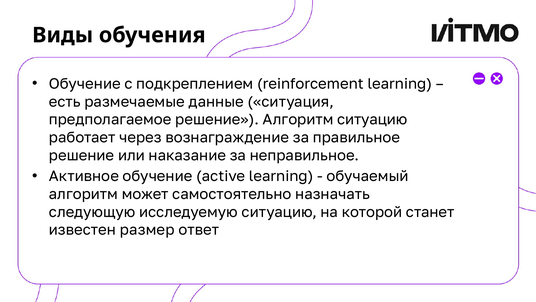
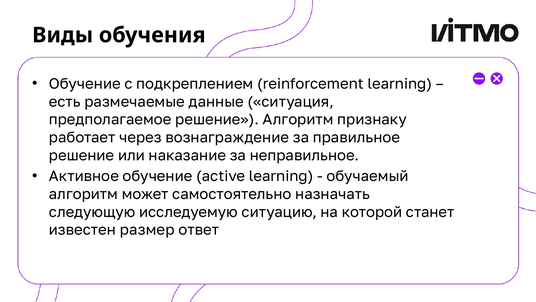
Алгоритм ситуацию: ситуацию -> признаку (372, 119)
